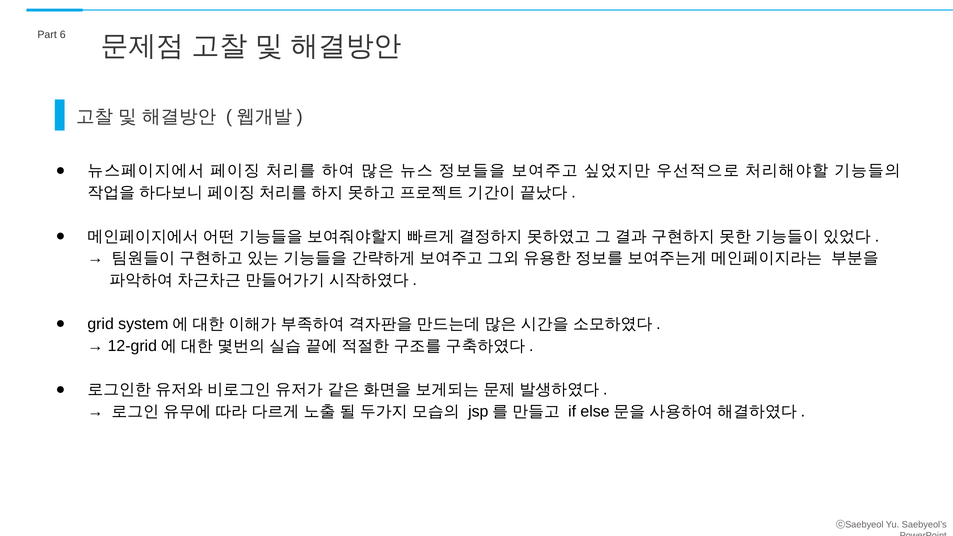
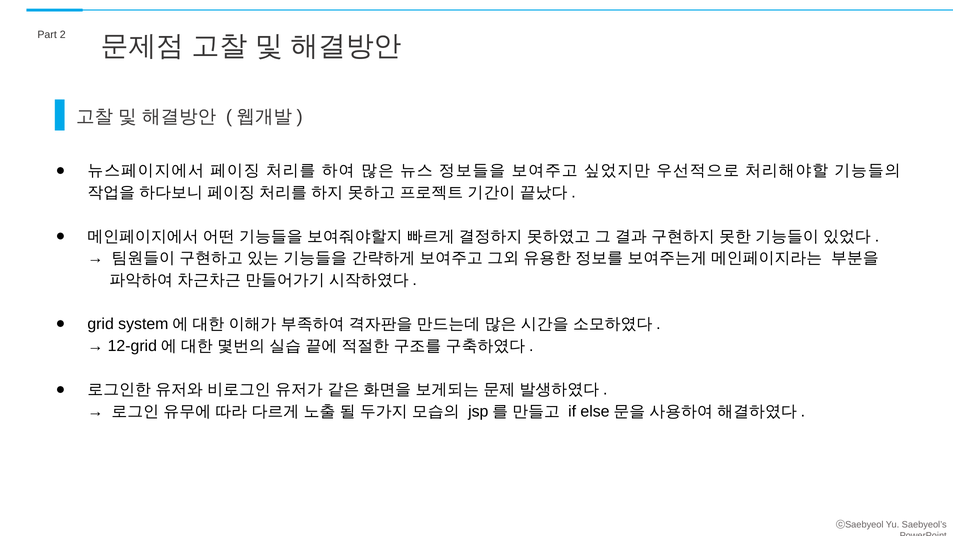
6: 6 -> 2 (63, 35)
